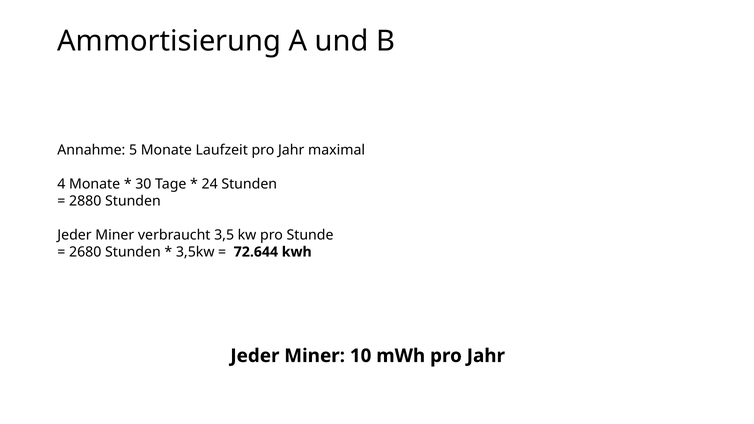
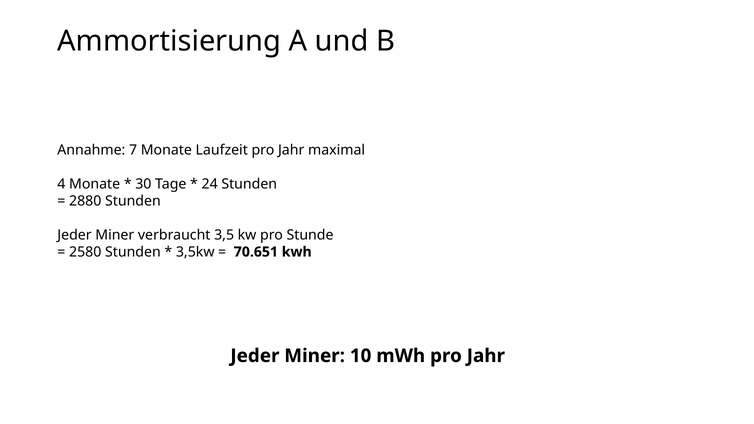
5: 5 -> 7 (133, 150)
2680: 2680 -> 2580 (85, 252)
72.644: 72.644 -> 70.651 (256, 252)
